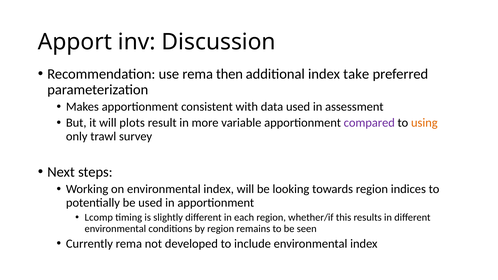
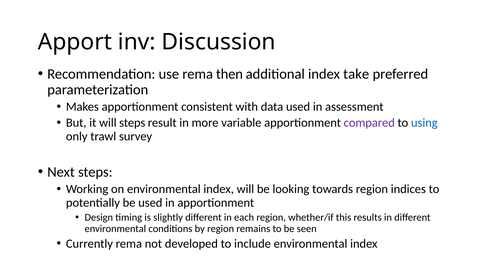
will plots: plots -> steps (132, 123)
using colour: orange -> blue (424, 123)
Lcomp: Lcomp -> Design (99, 218)
